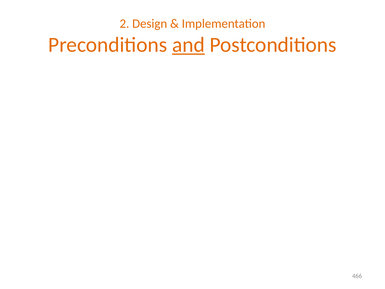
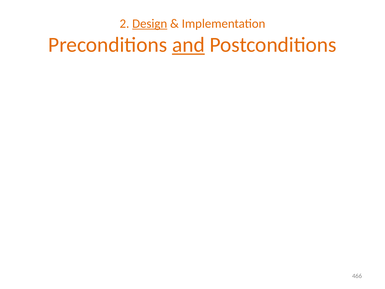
Design underline: none -> present (150, 24)
